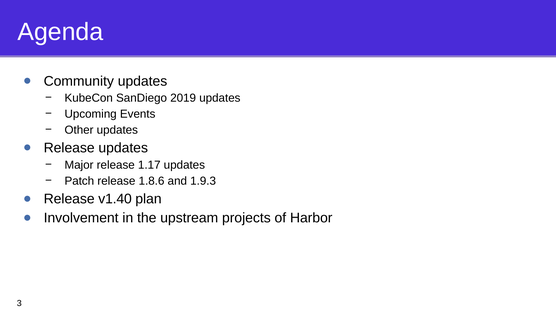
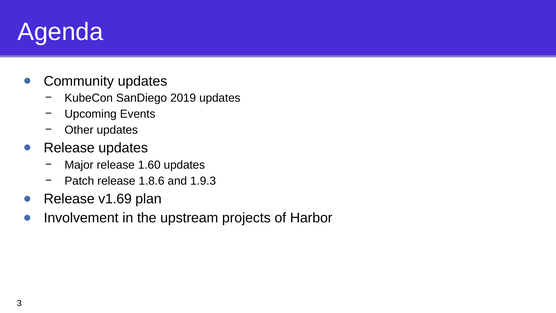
1.17: 1.17 -> 1.60 (149, 165)
v1.40: v1.40 -> v1.69 (115, 199)
